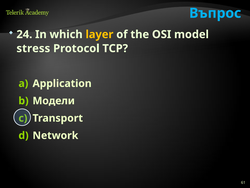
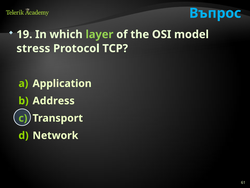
24: 24 -> 19 (24, 34)
layer colour: yellow -> light green (99, 34)
Модели: Модели -> Address (54, 101)
